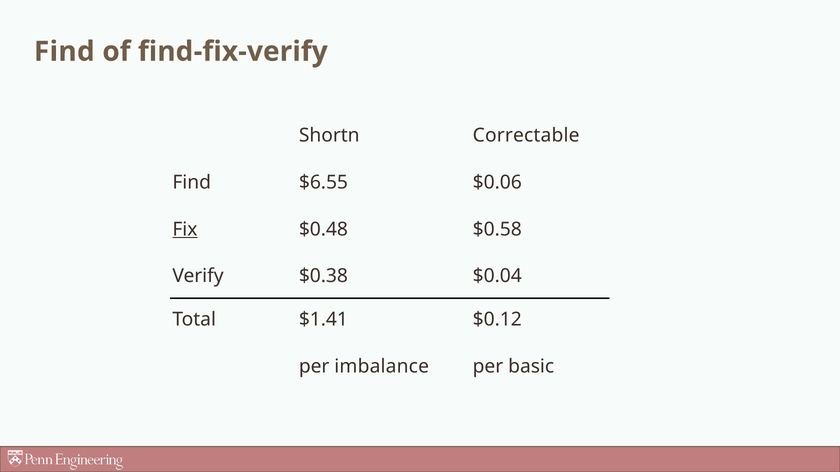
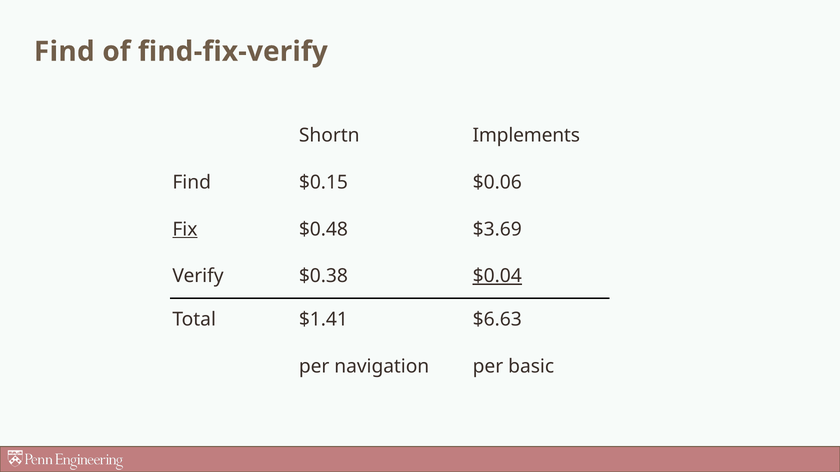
Correctable: Correctable -> Implements (526, 136)
$6.55: $6.55 -> $0.15 (323, 182)
$0.58: $0.58 -> $3.69 (497, 229)
$0.04 underline: none -> present (497, 276)
$0.12: $0.12 -> $6.63 (497, 320)
imbalance: imbalance -> navigation (382, 367)
